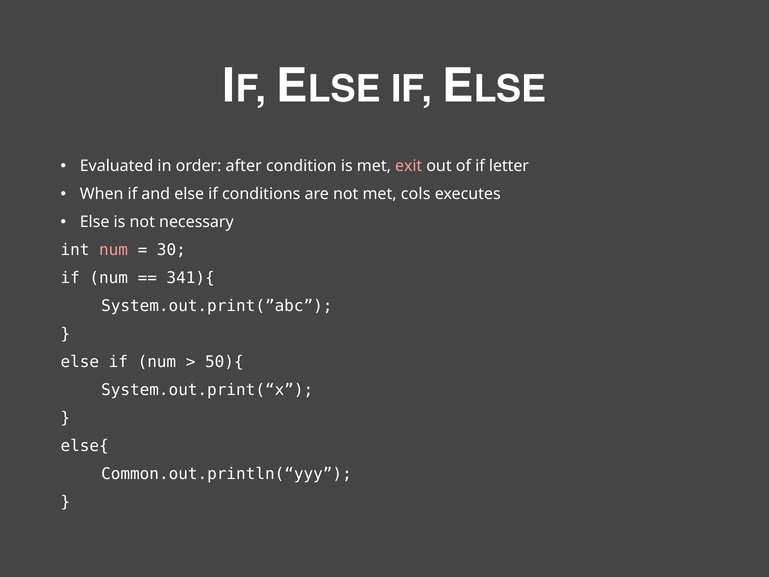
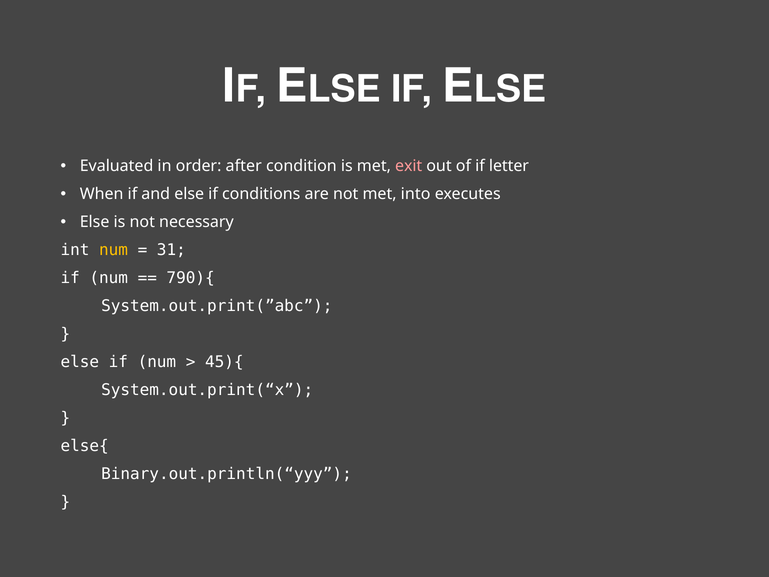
cols: cols -> into (416, 194)
num colour: pink -> yellow (114, 250)
30: 30 -> 31 (171, 250)
341){: 341){ -> 790){ (191, 278)
50){: 50){ -> 45){ (224, 362)
Common.out.println(“yyy: Common.out.println(“yyy -> Binary.out.println(“yyy (226, 474)
